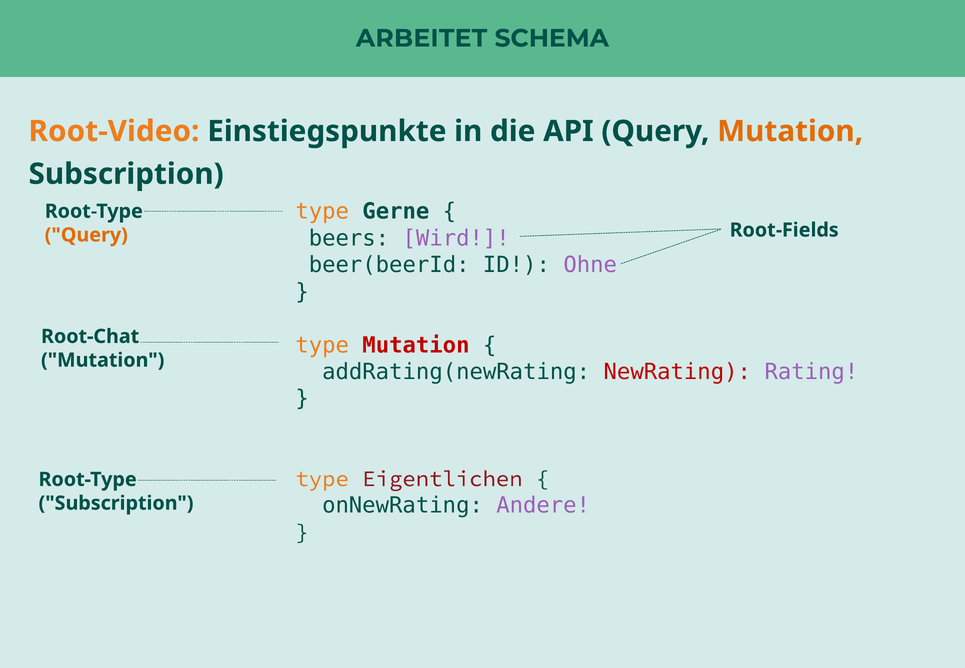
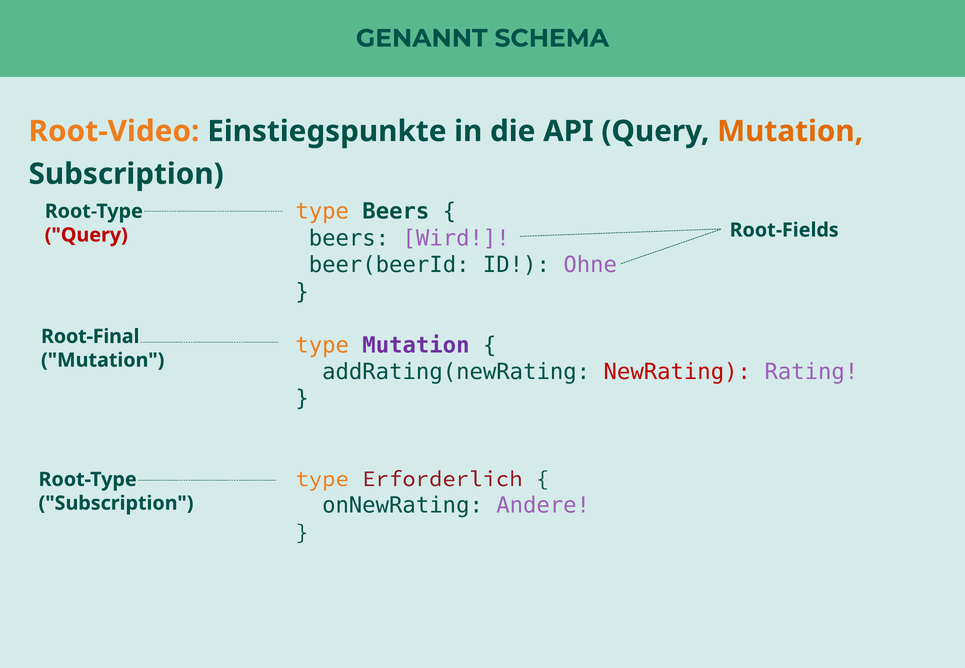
ARBEITET: ARBEITET -> GENANNT (422, 38)
type Gerne: Gerne -> Beers (396, 212)
Query colour: orange -> red (86, 235)
Root-Chat: Root-Chat -> Root-Final (90, 336)
Mutation colour: red -> purple (416, 345)
Eigentlichen: Eigentlichen -> Erforderlich (442, 479)
